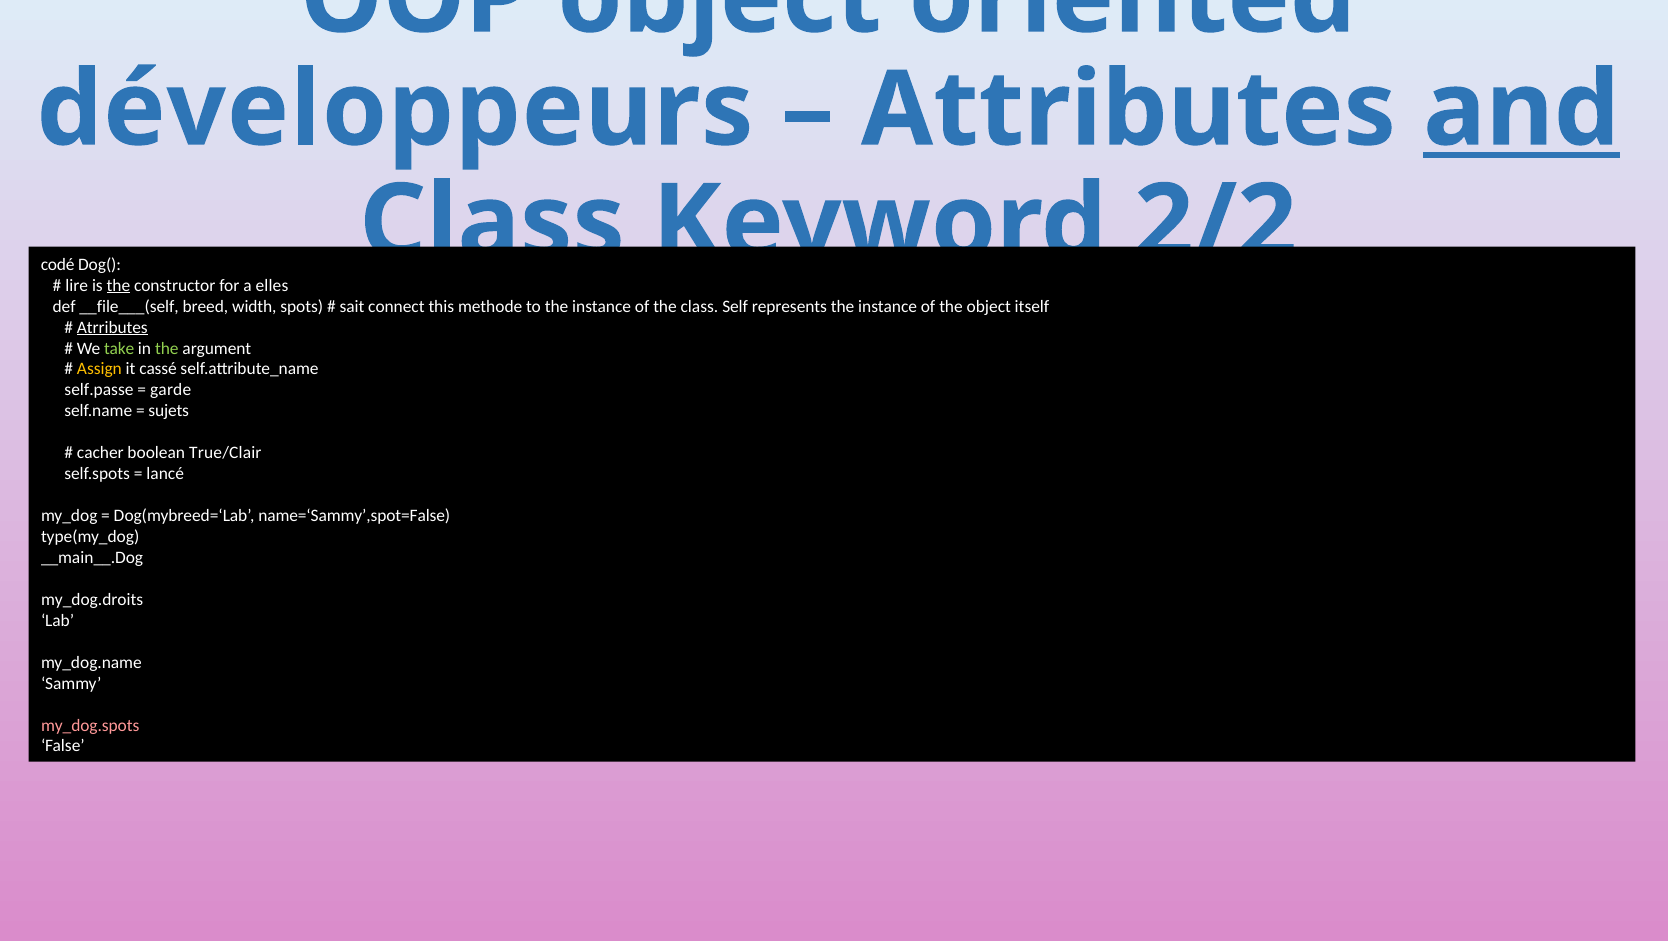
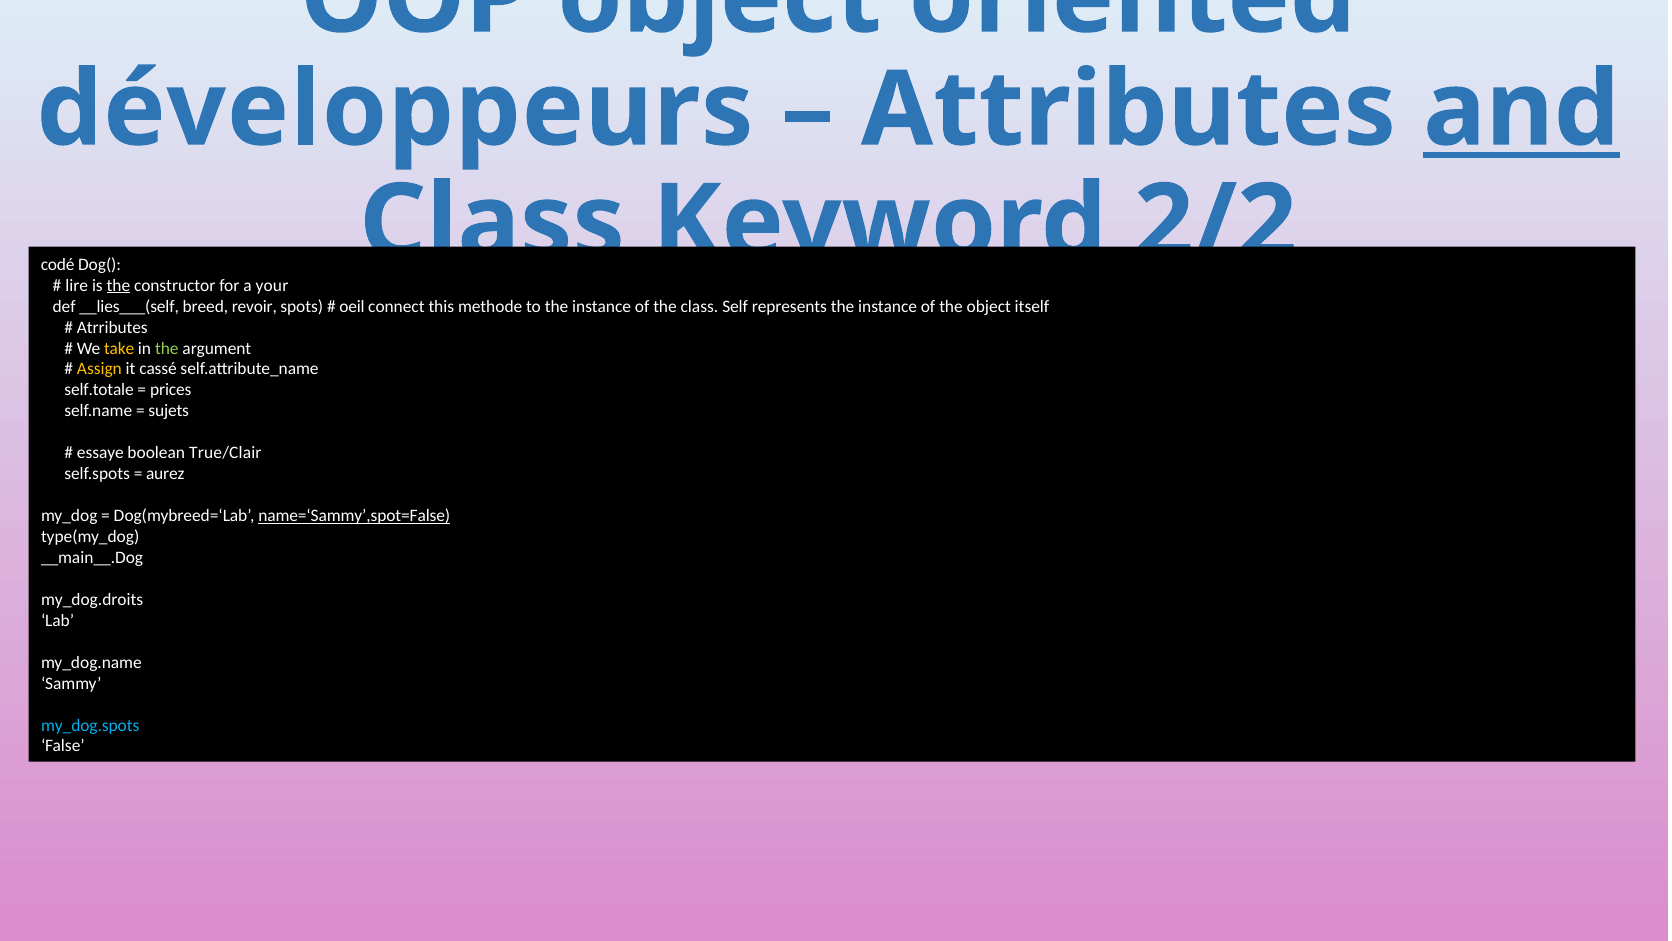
elles: elles -> your (272, 285)
__file___(self: __file___(self -> __lies___(self (129, 306)
width: width -> revoir (254, 306)
sait: sait -> oeil (352, 306)
Atrributes underline: present -> none (112, 327)
take colour: light green -> yellow (119, 348)
self.passe: self.passe -> self.totale (99, 390)
garde: garde -> prices (171, 390)
cacher: cacher -> essaye (100, 453)
lancé: lancé -> aurez (165, 474)
name=‘Sammy’,spot=False underline: none -> present (354, 516)
my_dog.spots colour: pink -> light blue (90, 725)
